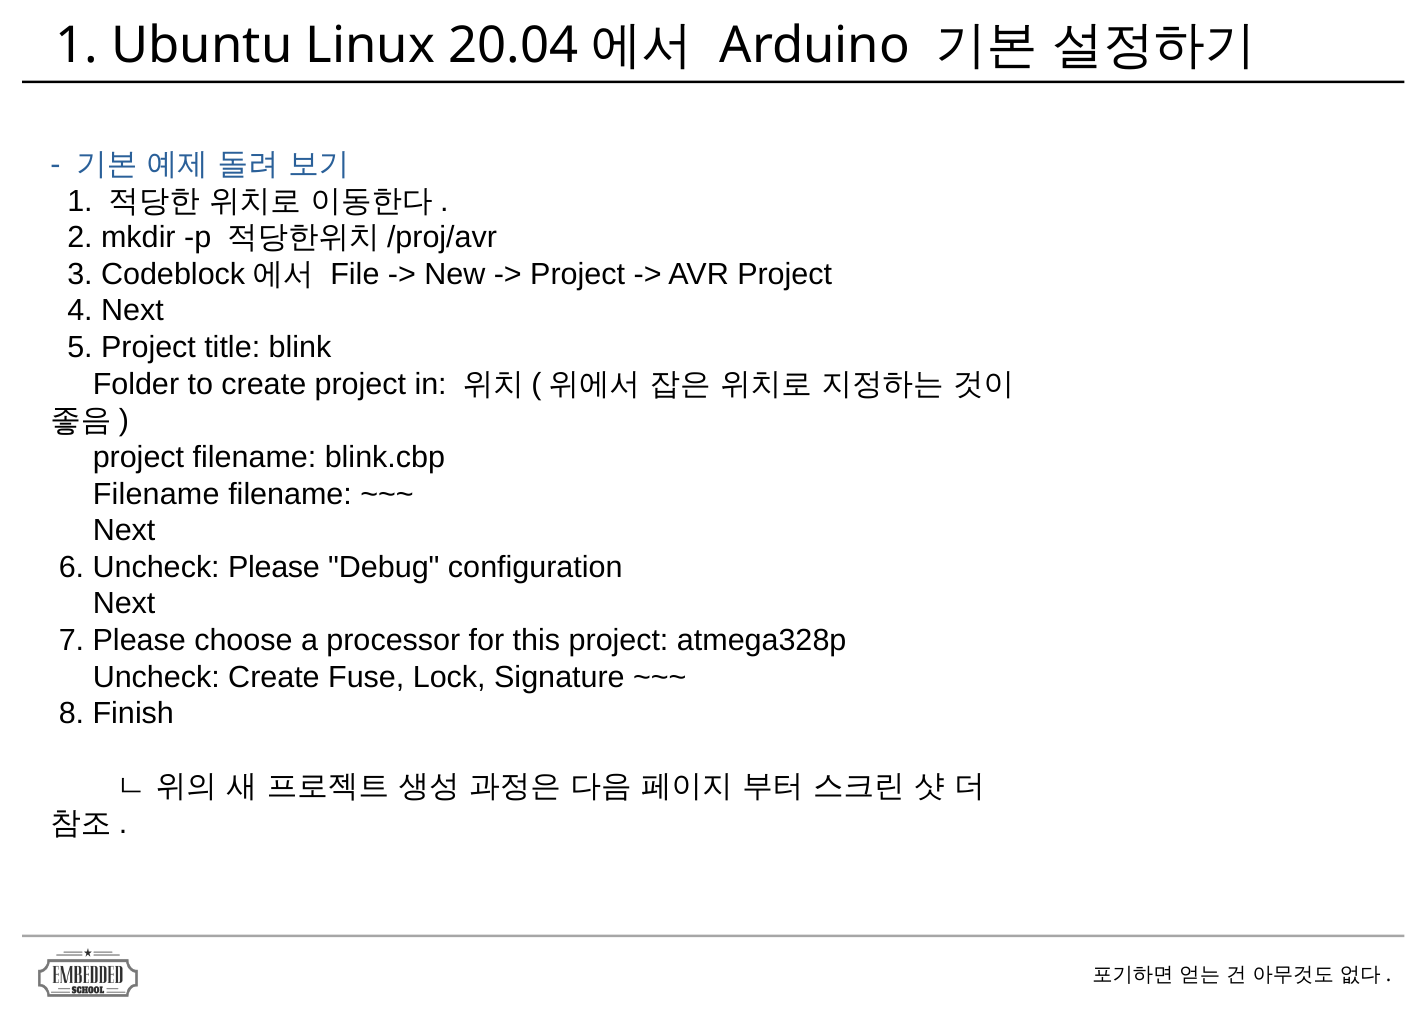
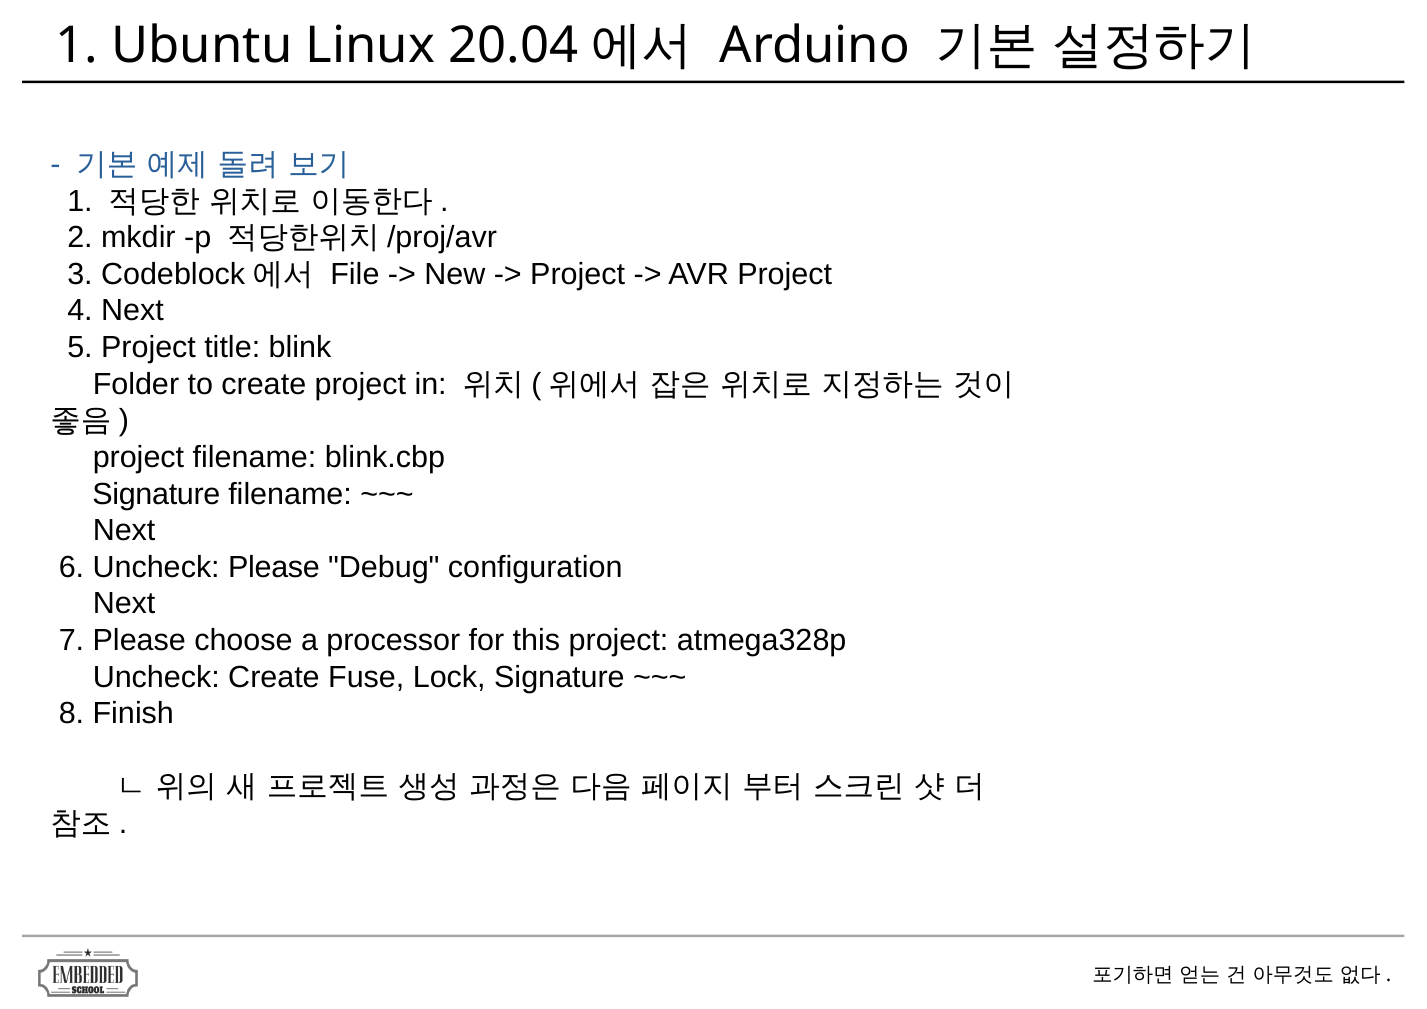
Filename: Filename -> Signature (156, 494)
